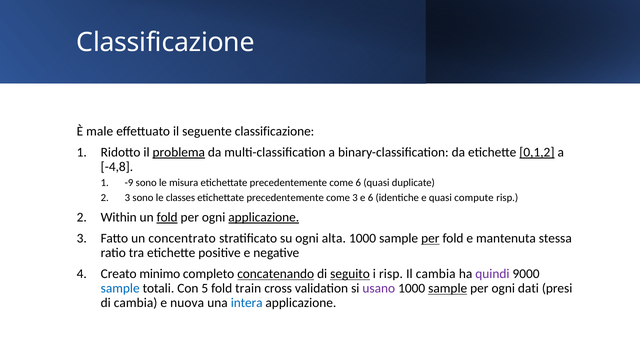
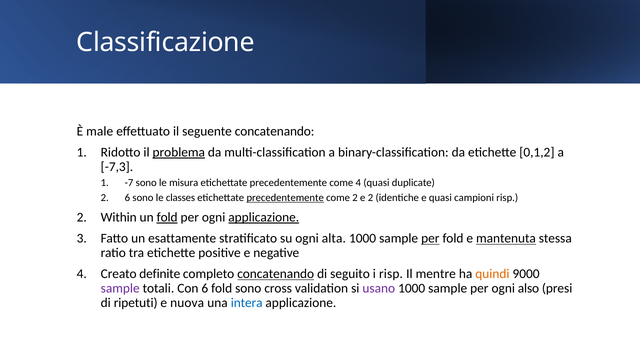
seguente classificazione: classificazione -> concatenando (275, 131)
0,1,2 underline: present -> none (537, 152)
-4,8: -4,8 -> -7,3 (117, 167)
-9: -9 -> -7 (129, 183)
come 6: 6 -> 4 (358, 183)
2 3: 3 -> 6 (127, 198)
precedentemente underline: none -> present (285, 198)
come 3: 3 -> 2 (355, 198)
e 6: 6 -> 2 (370, 198)
compute: compute -> campioni (474, 198)
concentrato: concentrato -> esattamente (182, 238)
mantenuta underline: none -> present (506, 238)
minimo: minimo -> definite (160, 274)
seguito underline: present -> none (350, 274)
Il cambia: cambia -> mentre (436, 274)
quindi colour: purple -> orange (492, 274)
sample colour: blue -> purple (120, 288)
Con 5: 5 -> 6 (205, 288)
fold train: train -> sono (248, 288)
sample underline: present -> none (448, 288)
dati: dati -> also (529, 288)
di cambia: cambia -> ripetuti (136, 303)
